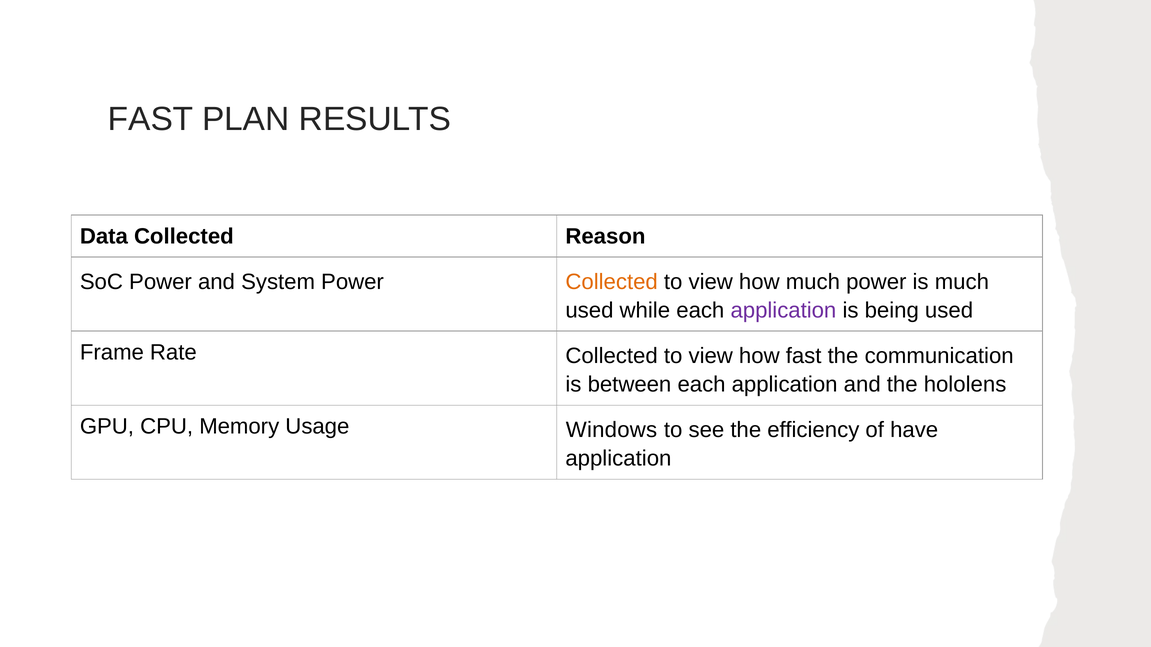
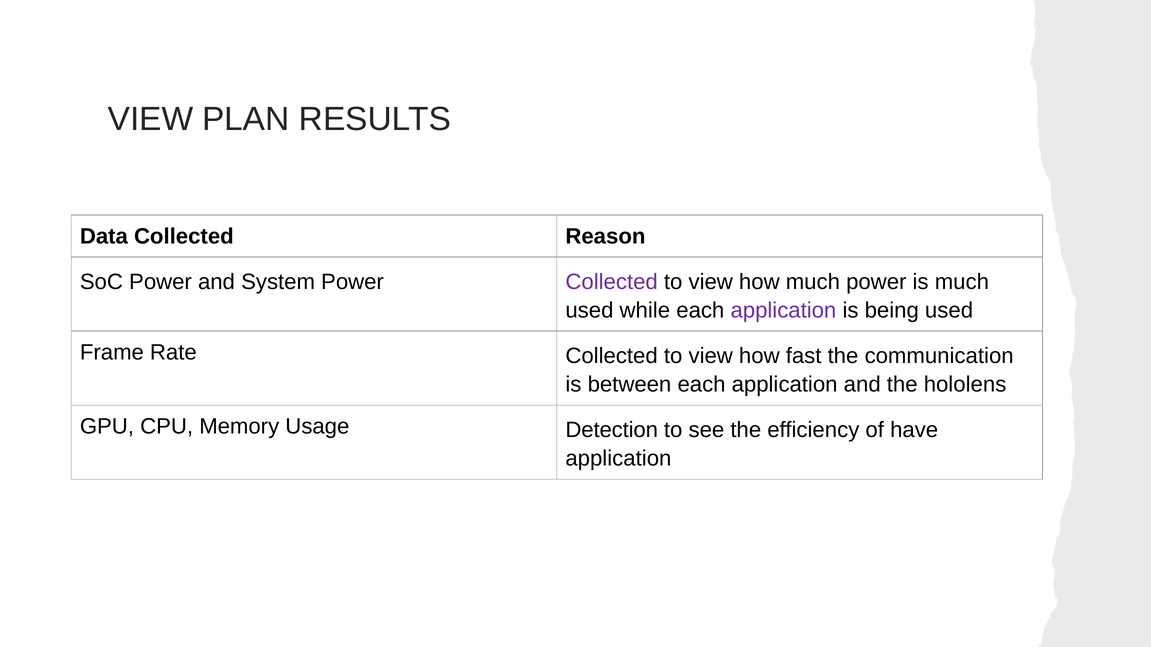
FAST: FAST -> VIEW (151, 119)
Collected colour: orange -> purple (612, 282)
Windows: Windows -> Detection (612, 430)
